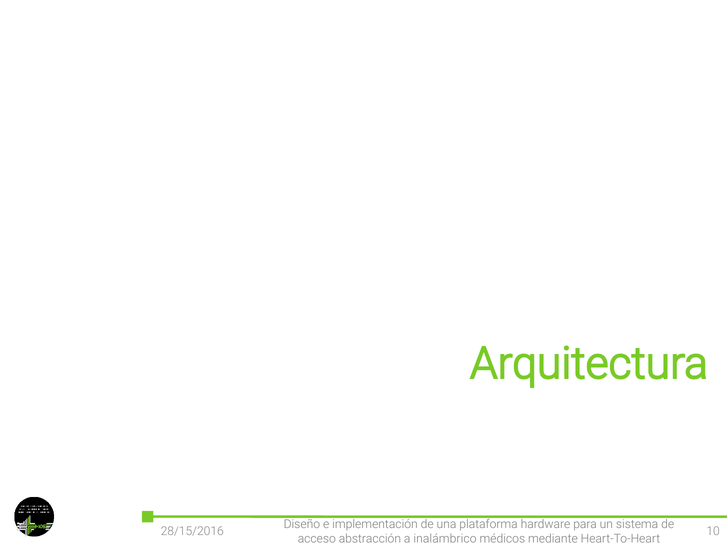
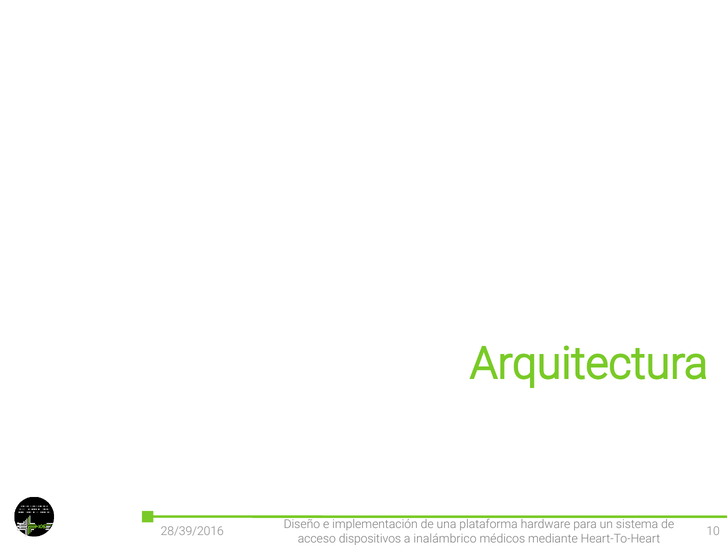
28/15/2016: 28/15/2016 -> 28/39/2016 (192, 532)
abstracción: abstracción -> dispositivos (370, 539)
